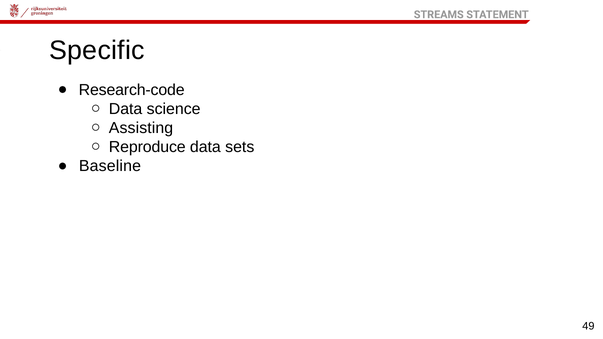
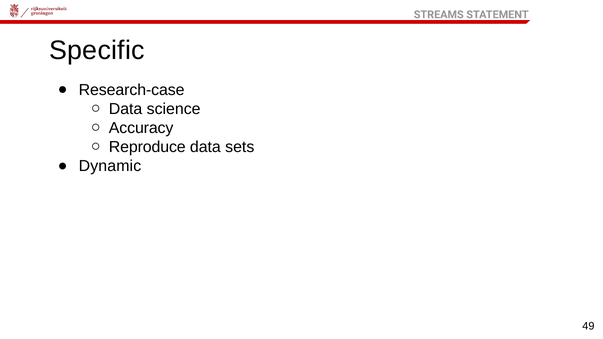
Research-code: Research-code -> Research-case (132, 90)
Assisting: Assisting -> Accuracy (141, 128)
Baseline: Baseline -> Dynamic (110, 166)
